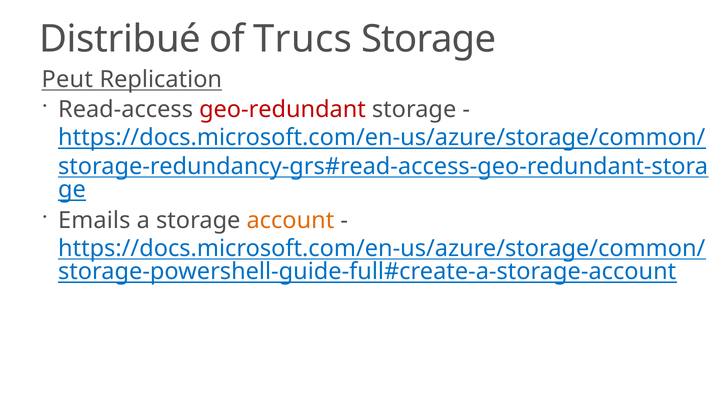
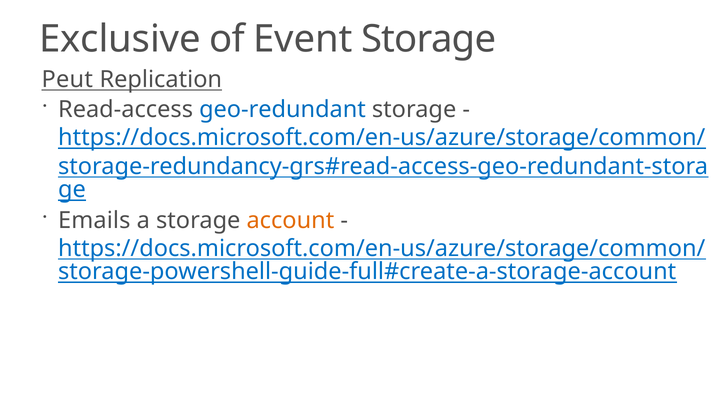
Distribué: Distribué -> Exclusive (120, 39)
Trucs: Trucs -> Event (303, 39)
geo-redundant colour: red -> blue (282, 110)
